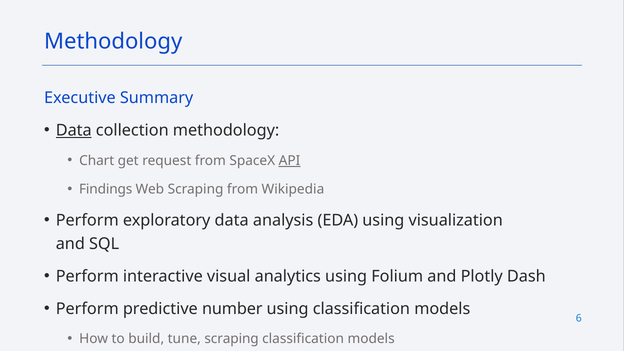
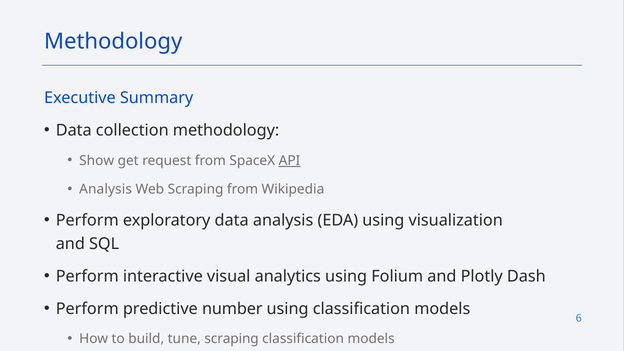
Data underline: present -> none (74, 131)
Chart: Chart -> Show (97, 161)
Findings: Findings -> Analysis (106, 189)
